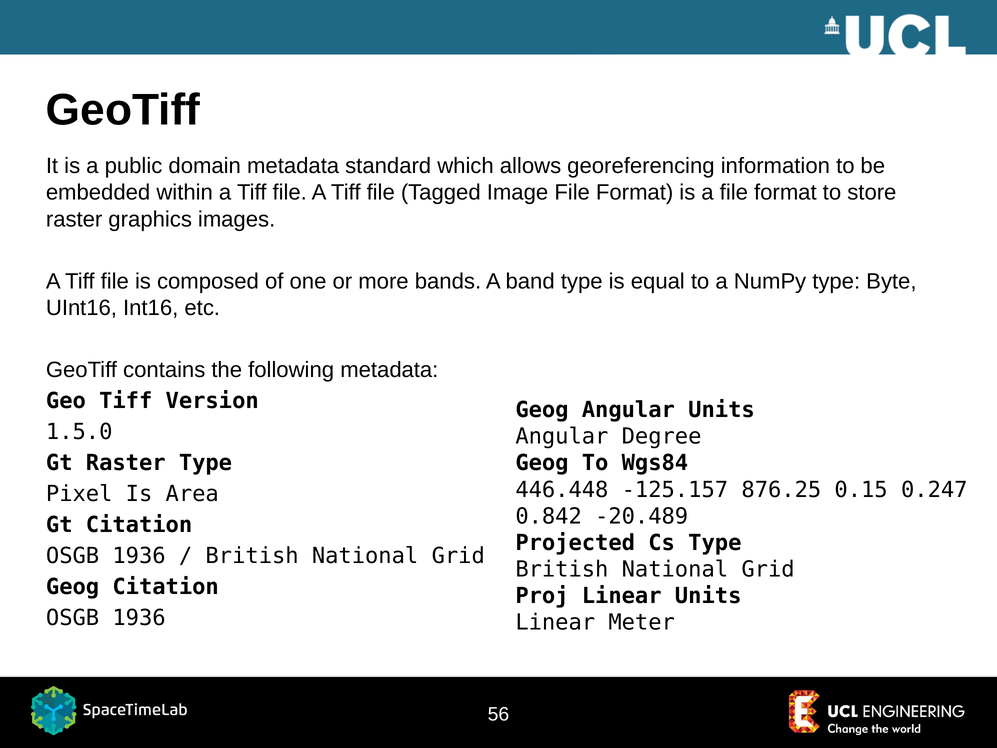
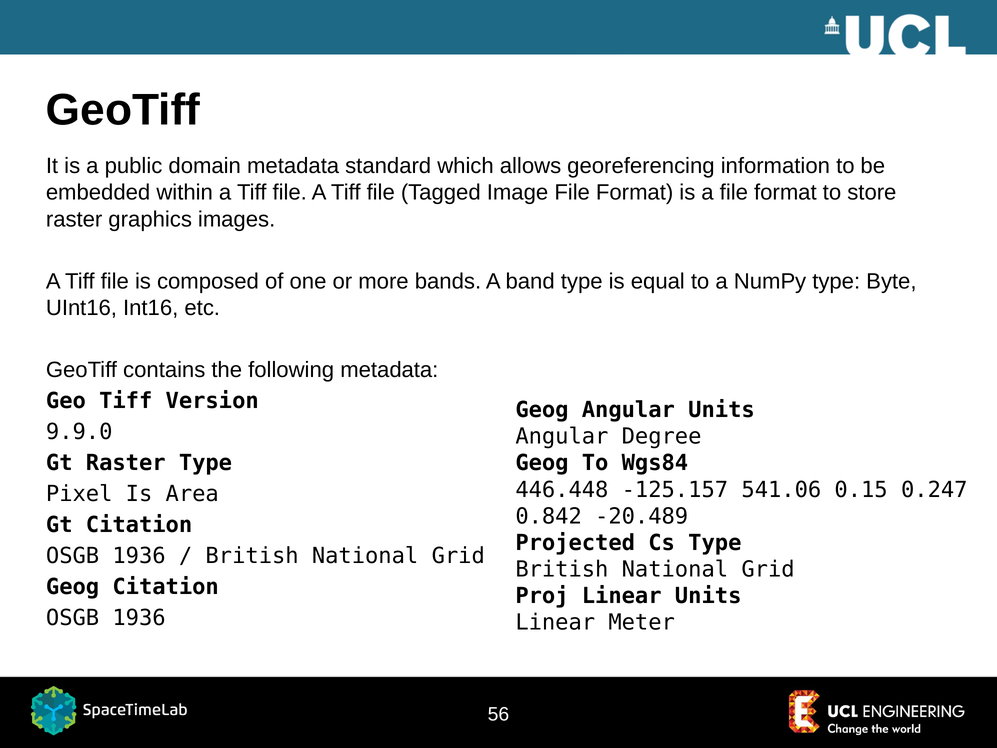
1.5.0: 1.5.0 -> 9.9.0 (79, 432)
876.25: 876.25 -> 541.06 (781, 490)
